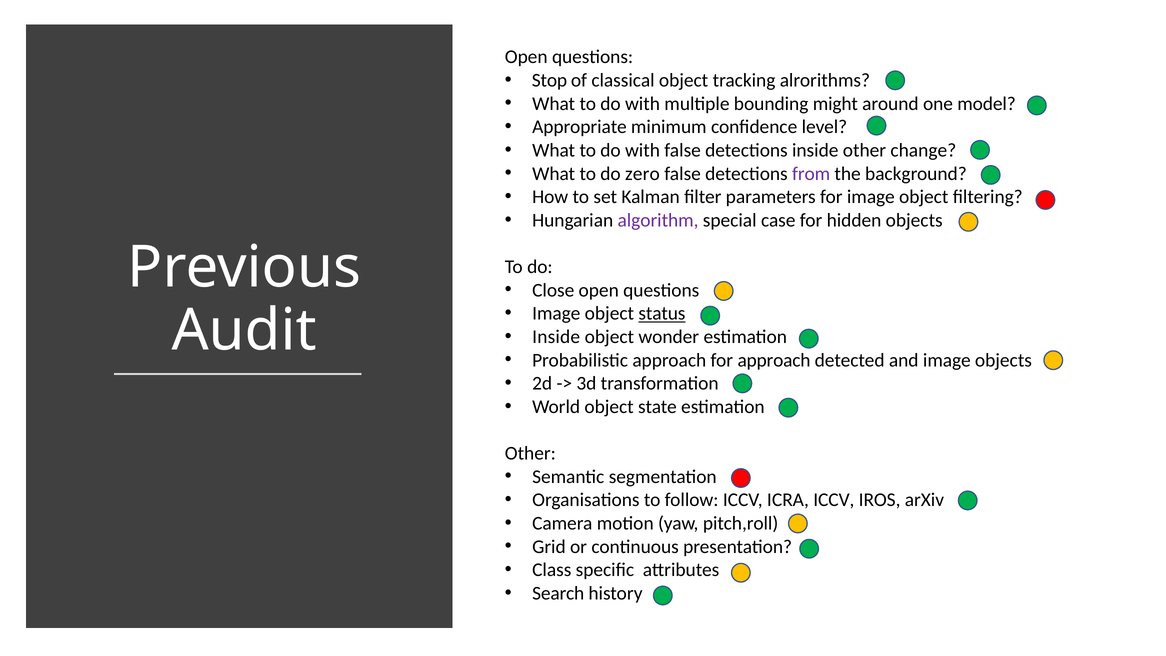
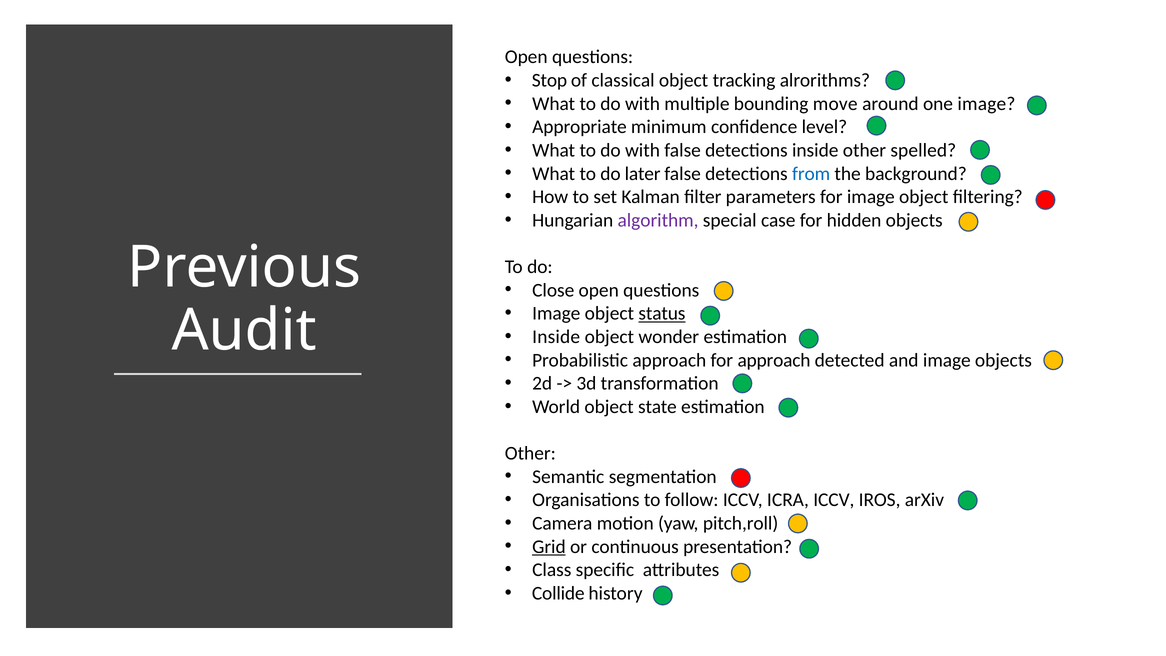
might: might -> move (835, 104)
one model: model -> image (986, 104)
change: change -> spelled (923, 150)
zero: zero -> later (643, 174)
from colour: purple -> blue (811, 174)
Grid underline: none -> present (549, 547)
Search: Search -> Collide (558, 593)
